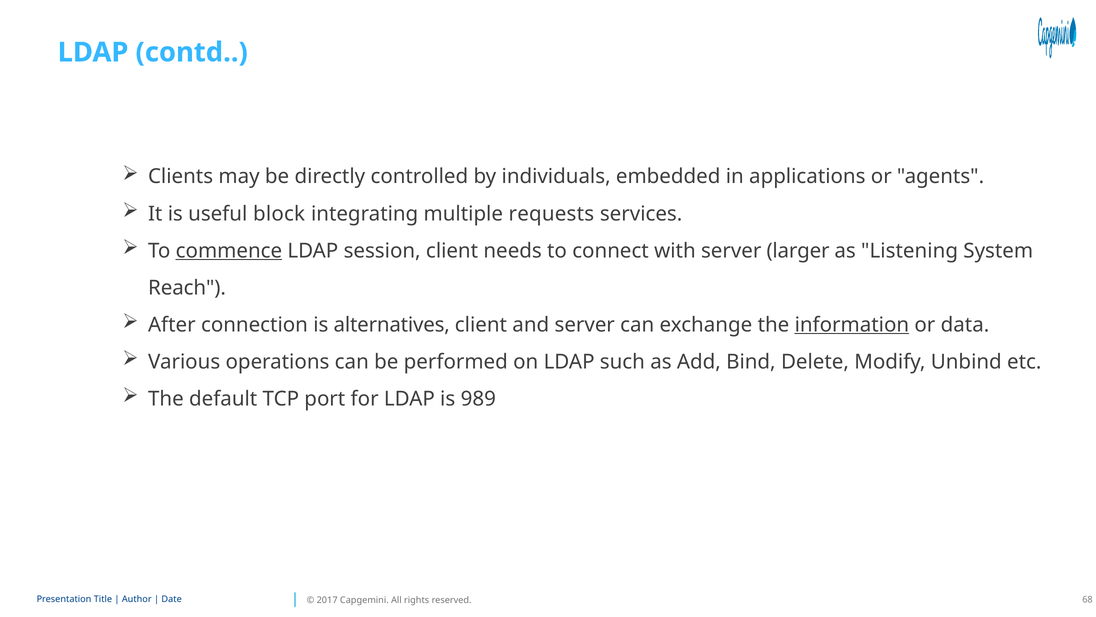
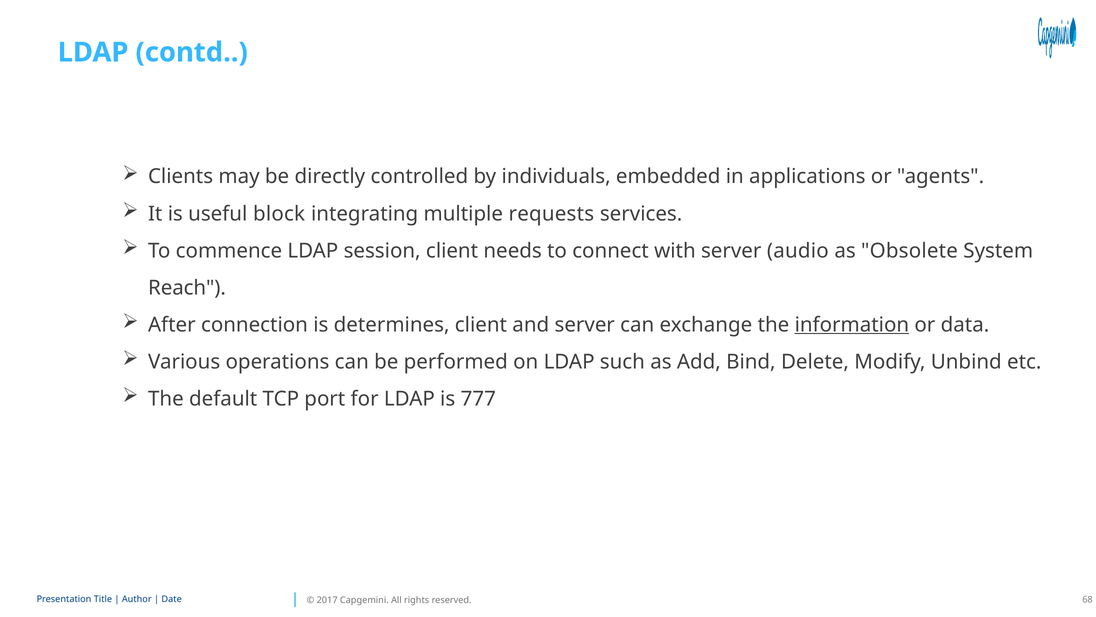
commence underline: present -> none (229, 251)
larger: larger -> audio (798, 251)
Listening: Listening -> Obsolete (909, 251)
alternatives: alternatives -> determines (392, 325)
989: 989 -> 777 (478, 398)
